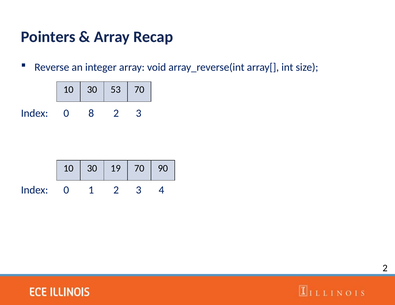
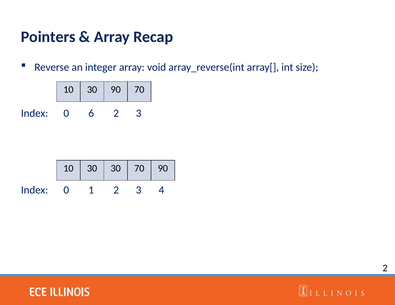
30 53: 53 -> 90 (116, 90)
8: 8 -> 6 (91, 113)
30 19: 19 -> 30 (116, 168)
